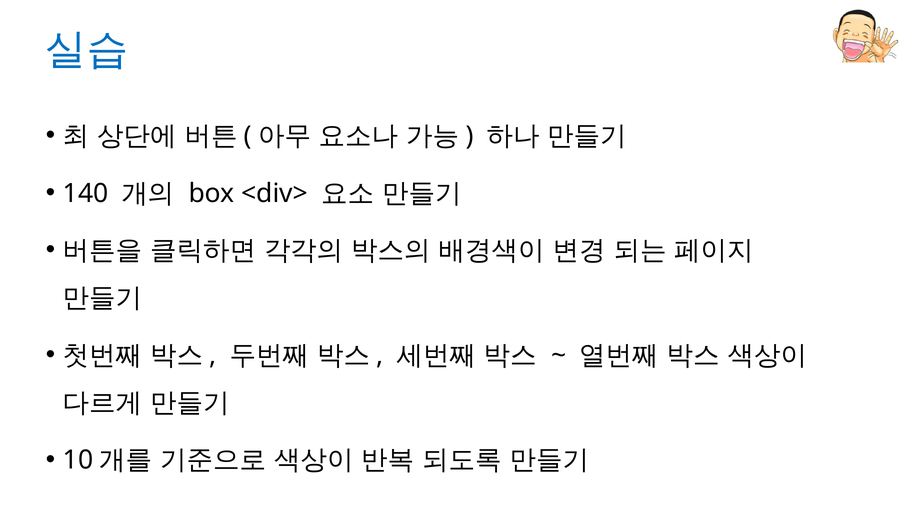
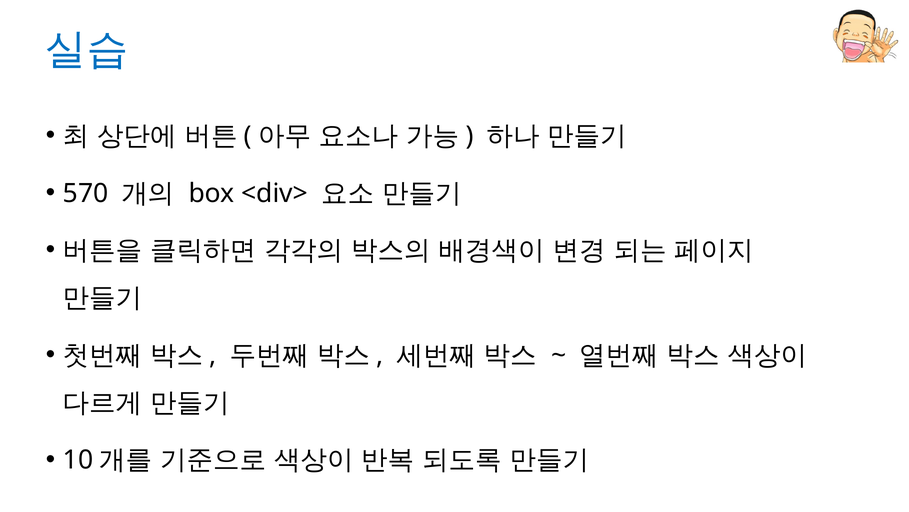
140: 140 -> 570 (86, 193)
